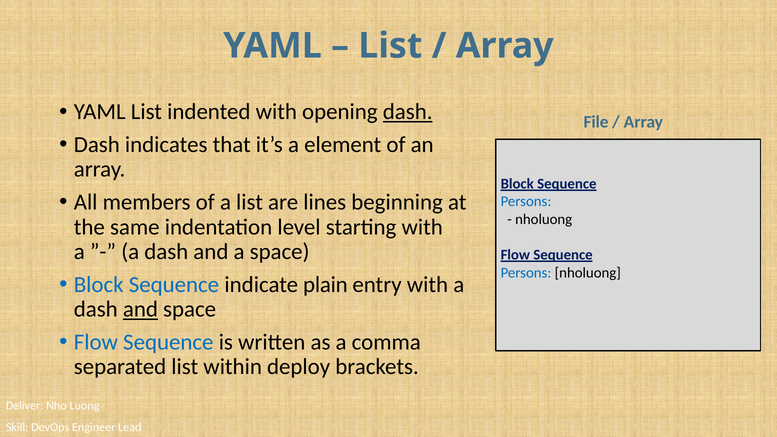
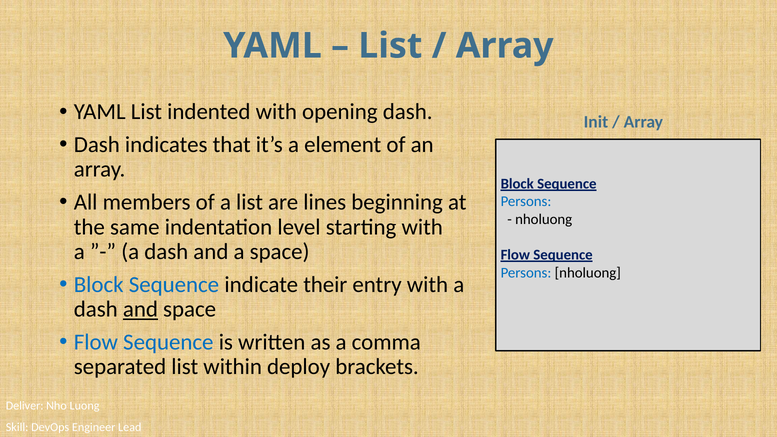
dash underline: present -> none (408, 112)
File: File -> Init (596, 122)
plain: plain -> their (325, 285)
